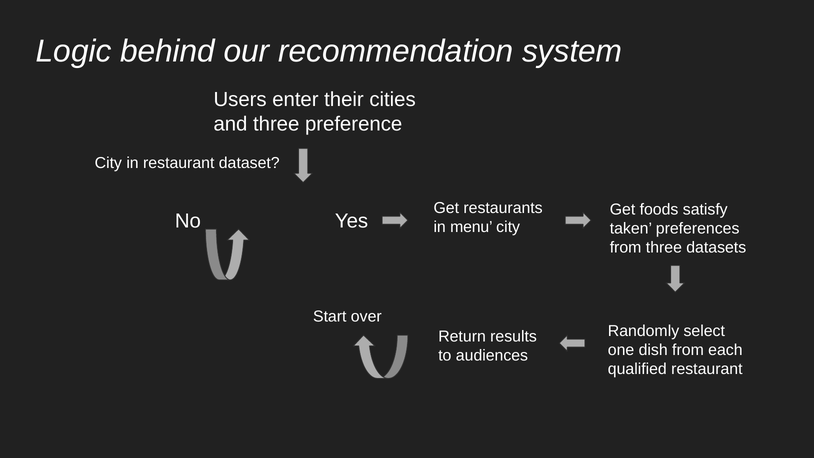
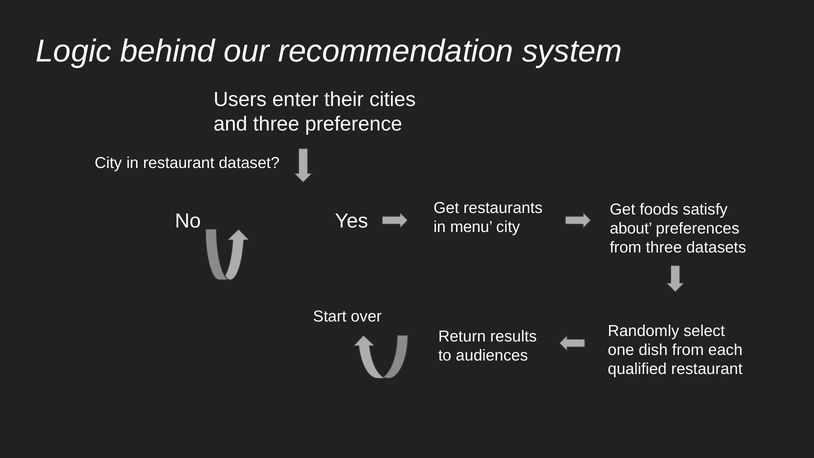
taken: taken -> about (631, 228)
